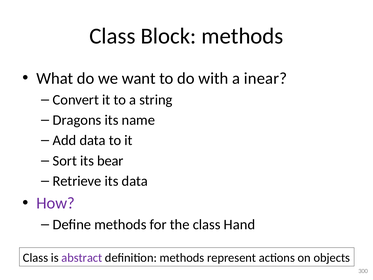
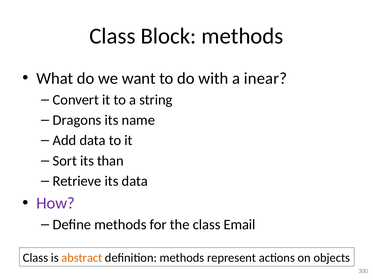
bear: bear -> than (110, 161)
Hand: Hand -> Email (240, 225)
abstract colour: purple -> orange (82, 258)
